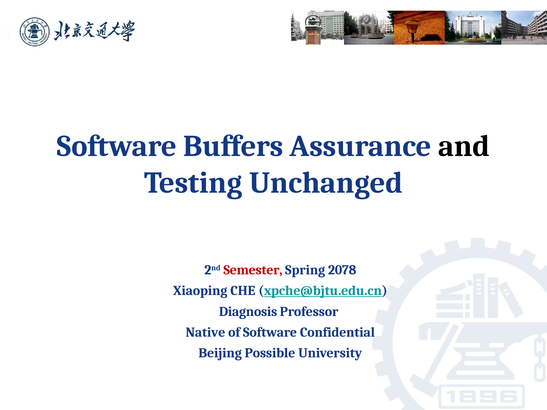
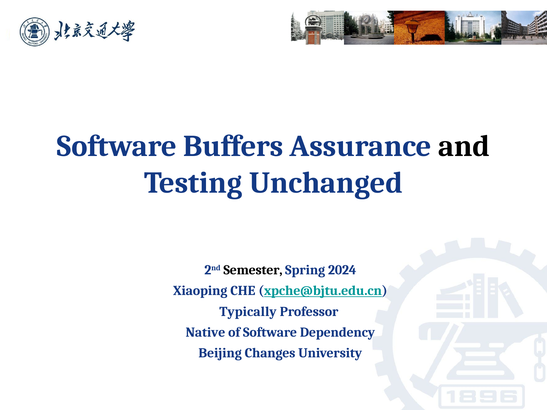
Semester colour: red -> black (253, 270)
2078: 2078 -> 2024 (342, 270)
Diagnosis: Diagnosis -> Typically (248, 312)
Confidential: Confidential -> Dependency (337, 333)
Possible: Possible -> Changes (270, 353)
